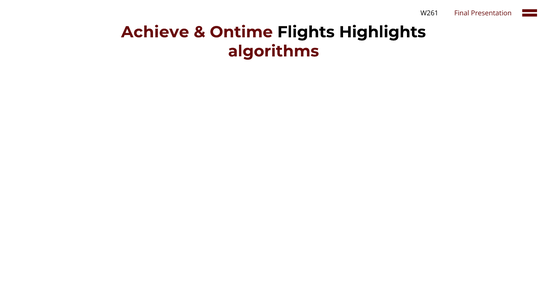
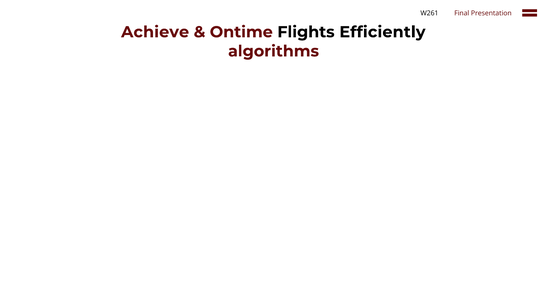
Highlights: Highlights -> Efficiently (382, 32)
